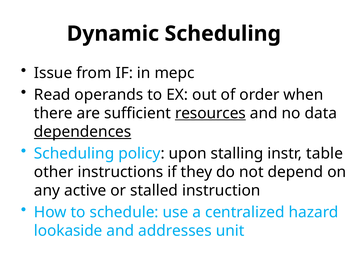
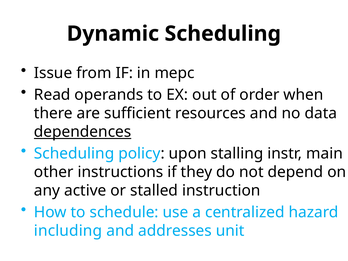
resources underline: present -> none (210, 113)
table: table -> main (325, 153)
lookaside: lookaside -> including (68, 231)
